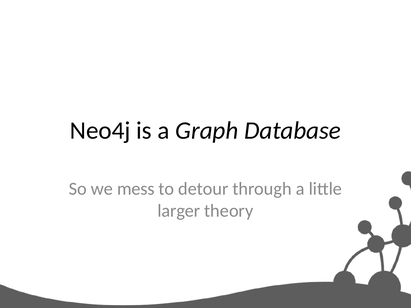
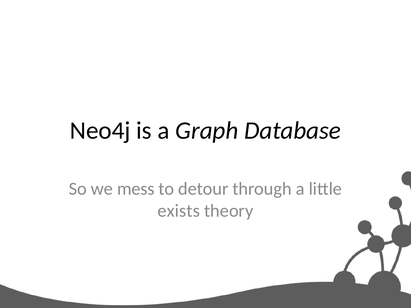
larger: larger -> exists (179, 211)
